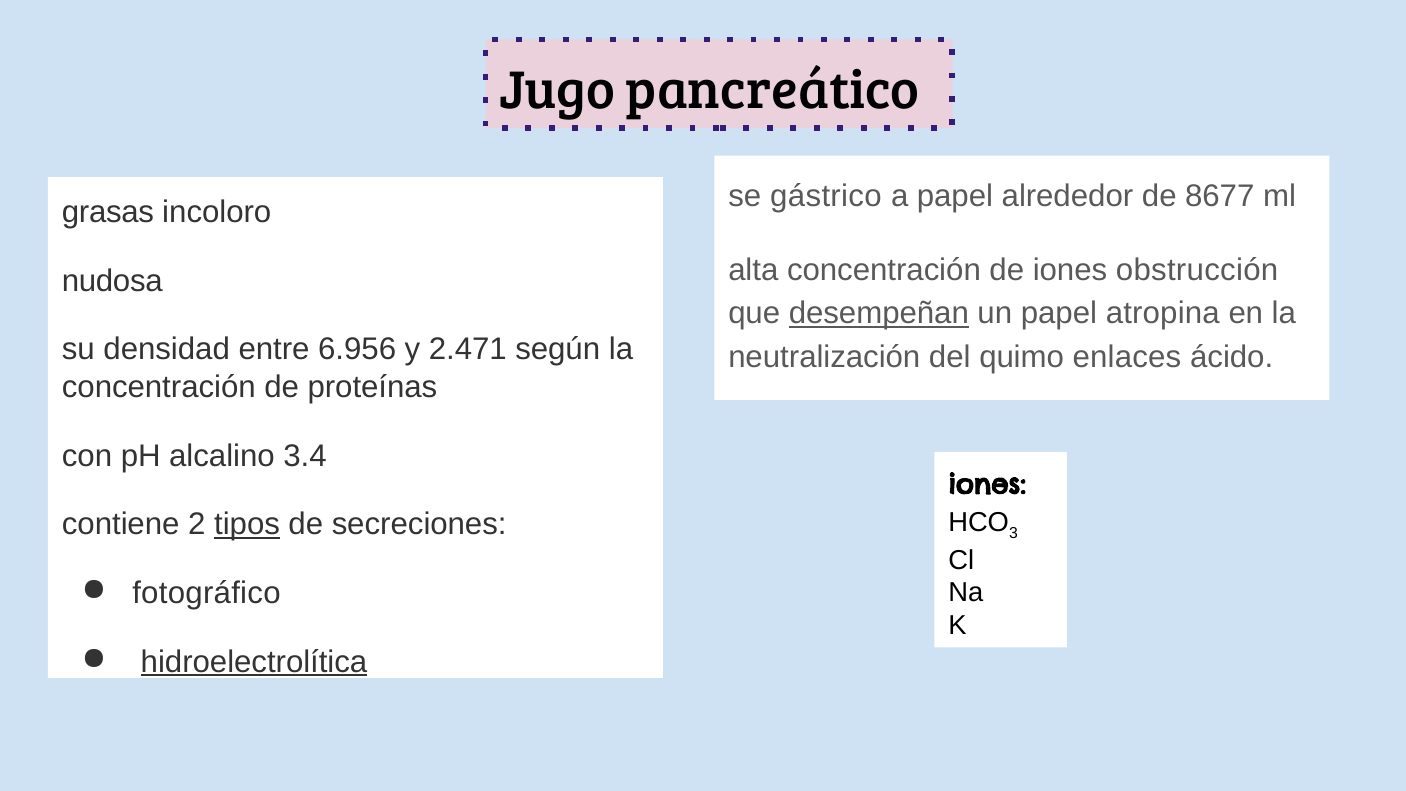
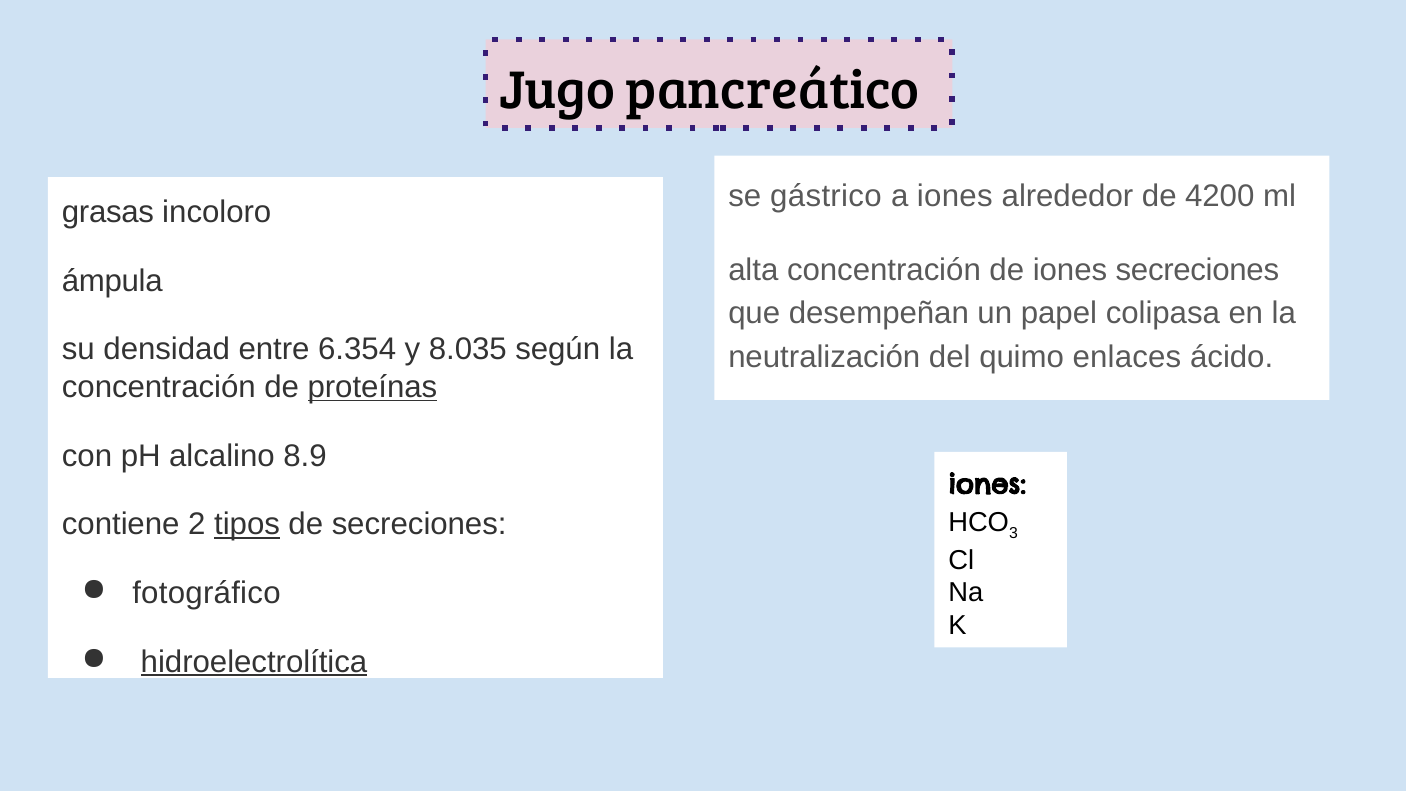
a papel: papel -> iones (955, 196)
8677: 8677 -> 4200 (1220, 196)
iones obstrucción: obstrucción -> secreciones (1197, 271)
nudosa: nudosa -> ámpula (112, 281)
desempeñan underline: present -> none (879, 314)
atropina: atropina -> colipasa (1163, 314)
6.956: 6.956 -> 6.354 (357, 350)
2.471: 2.471 -> 8.035 (468, 350)
proteínas underline: none -> present (372, 387)
3.4: 3.4 -> 8.9 (305, 456)
